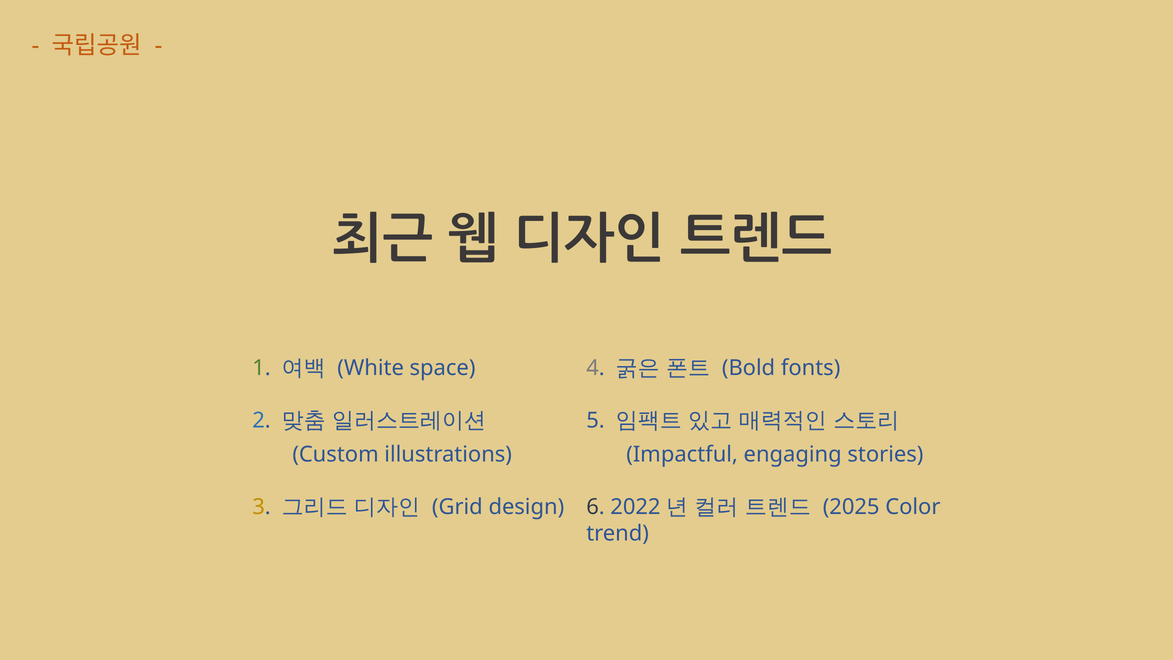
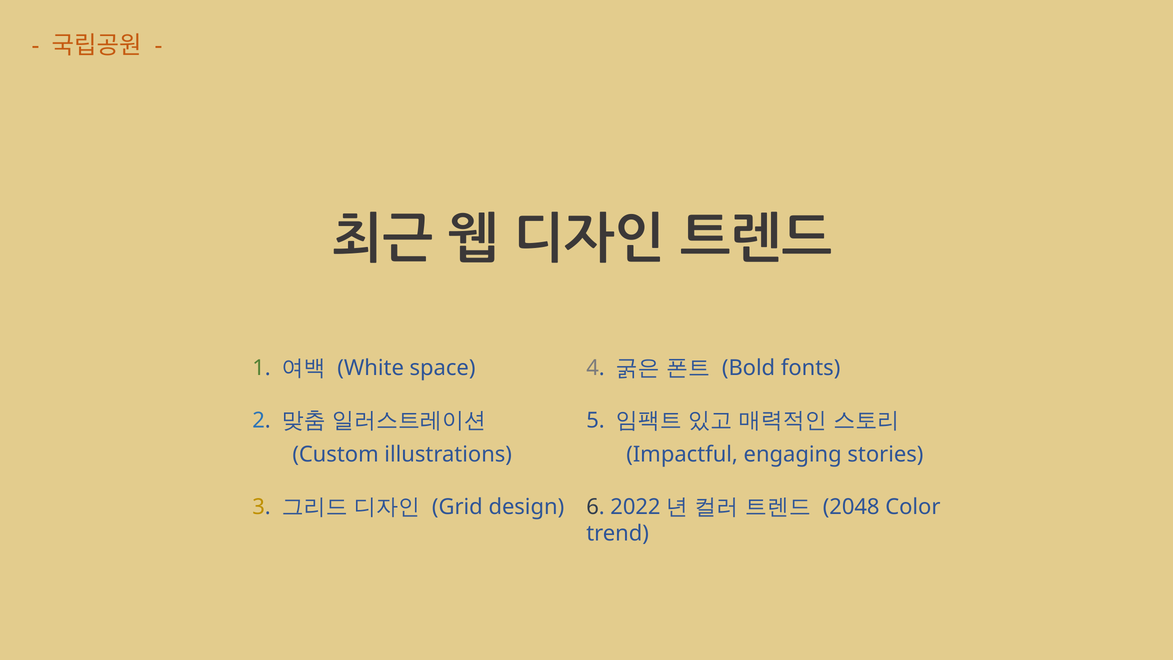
2025: 2025 -> 2048 (851, 507)
